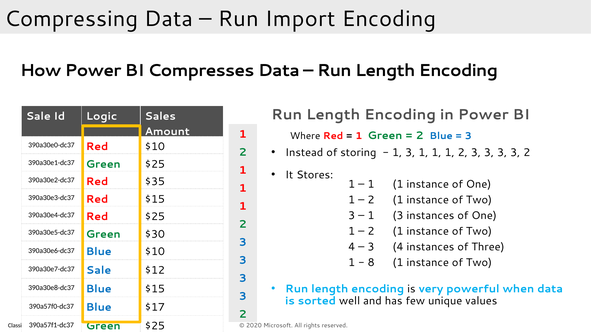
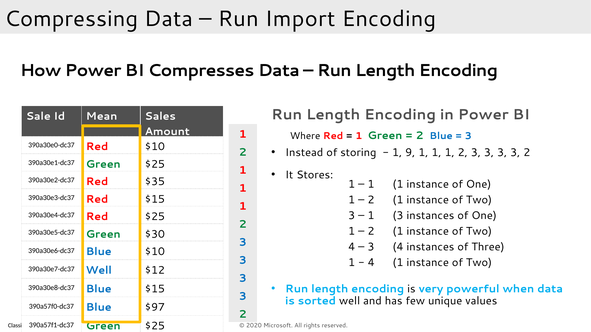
Logic: Logic -> Mean (102, 116)
3: 3 -> 9 (410, 153)
8: 8 -> 4 (371, 263)
390a30e7-dc37 Sale: Sale -> Well (99, 271)
$17: $17 -> $97 (155, 308)
